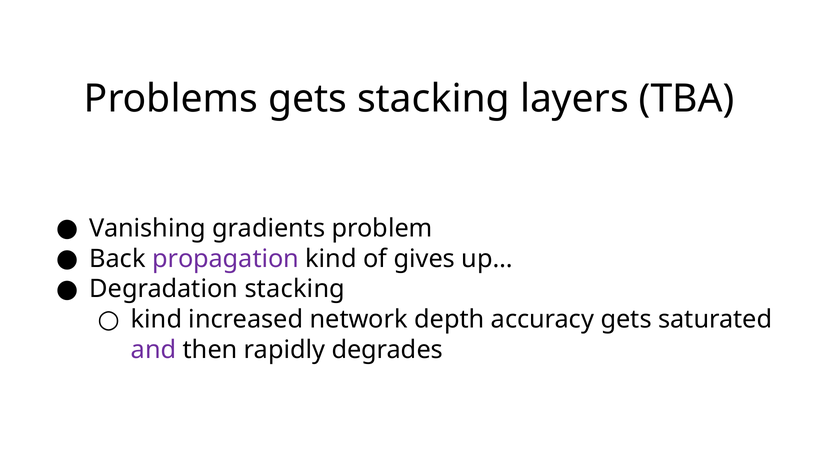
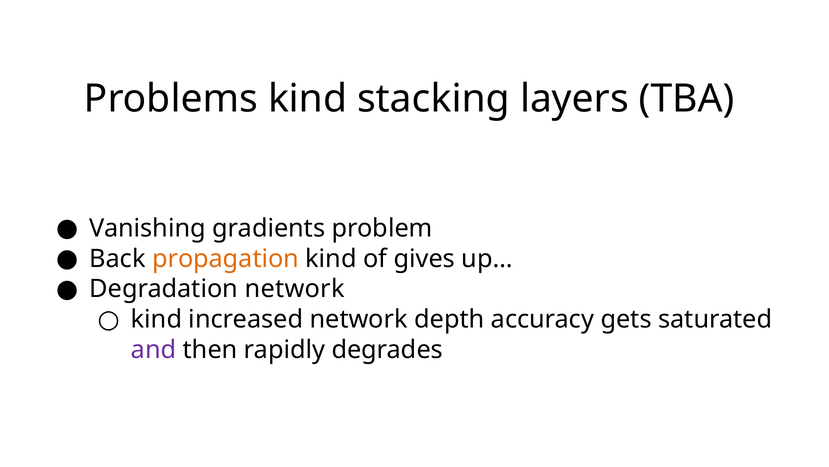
Problems gets: gets -> kind (308, 98)
propagation colour: purple -> orange (226, 258)
Degradation stacking: stacking -> network (295, 289)
